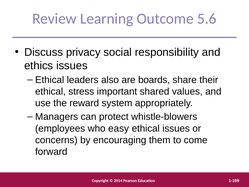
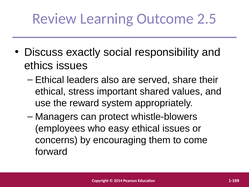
5.6: 5.6 -> 2.5 (207, 19)
privacy: privacy -> exactly (83, 52)
boards: boards -> served (154, 80)
